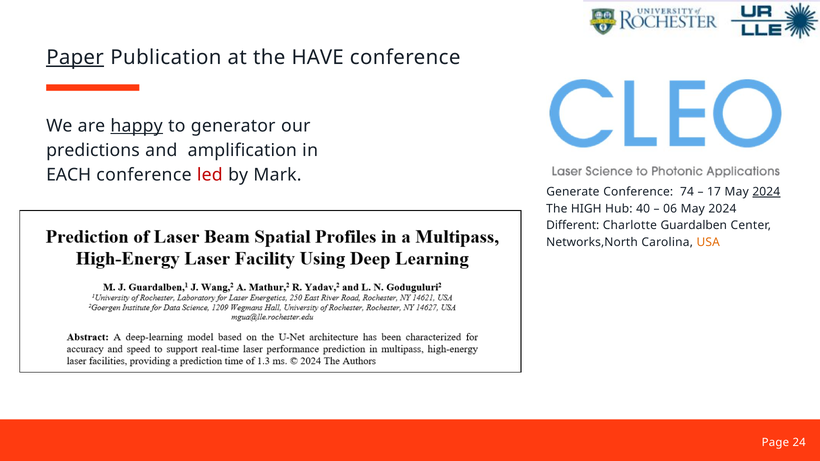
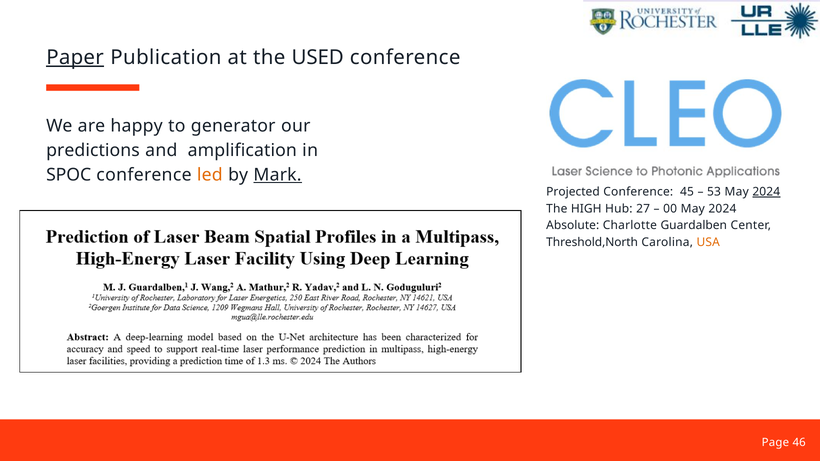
HAVE: HAVE -> USED (318, 58)
happy underline: present -> none (137, 126)
EACH: EACH -> SPOC (69, 175)
led colour: red -> orange (210, 175)
Mark underline: none -> present (278, 175)
Generate: Generate -> Projected (573, 192)
74: 74 -> 45 (687, 192)
17: 17 -> 53 (714, 192)
40: 40 -> 27 (643, 209)
06: 06 -> 00 (670, 209)
Different: Different -> Absolute (573, 226)
Networks,North: Networks,North -> Threshold,North (592, 242)
24: 24 -> 46 (799, 443)
